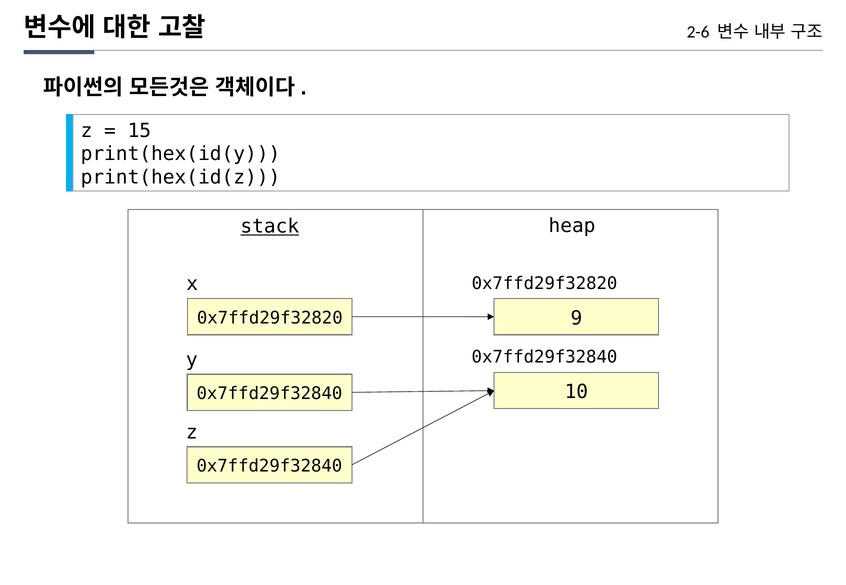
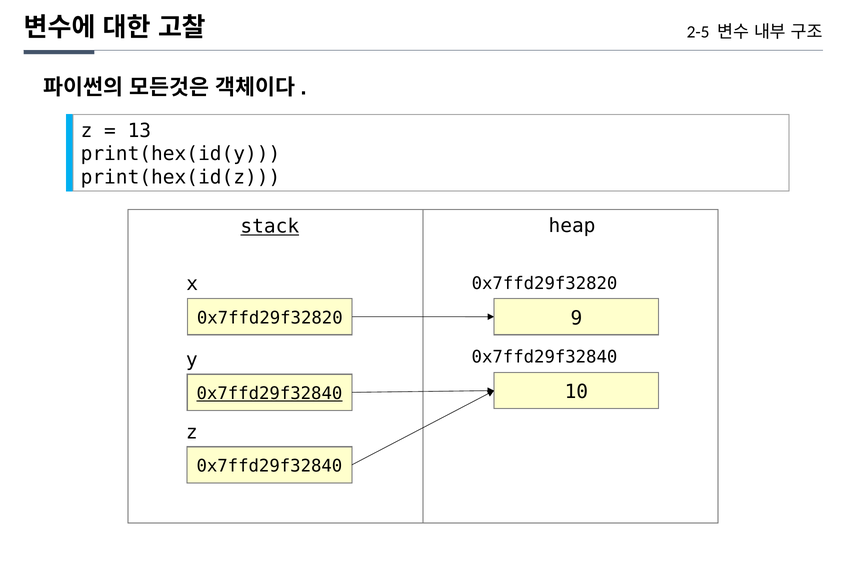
2-6: 2-6 -> 2-5 (698, 32)
15: 15 -> 13 (139, 131)
0x7ffd29f32840 underline: none -> present (269, 394)
